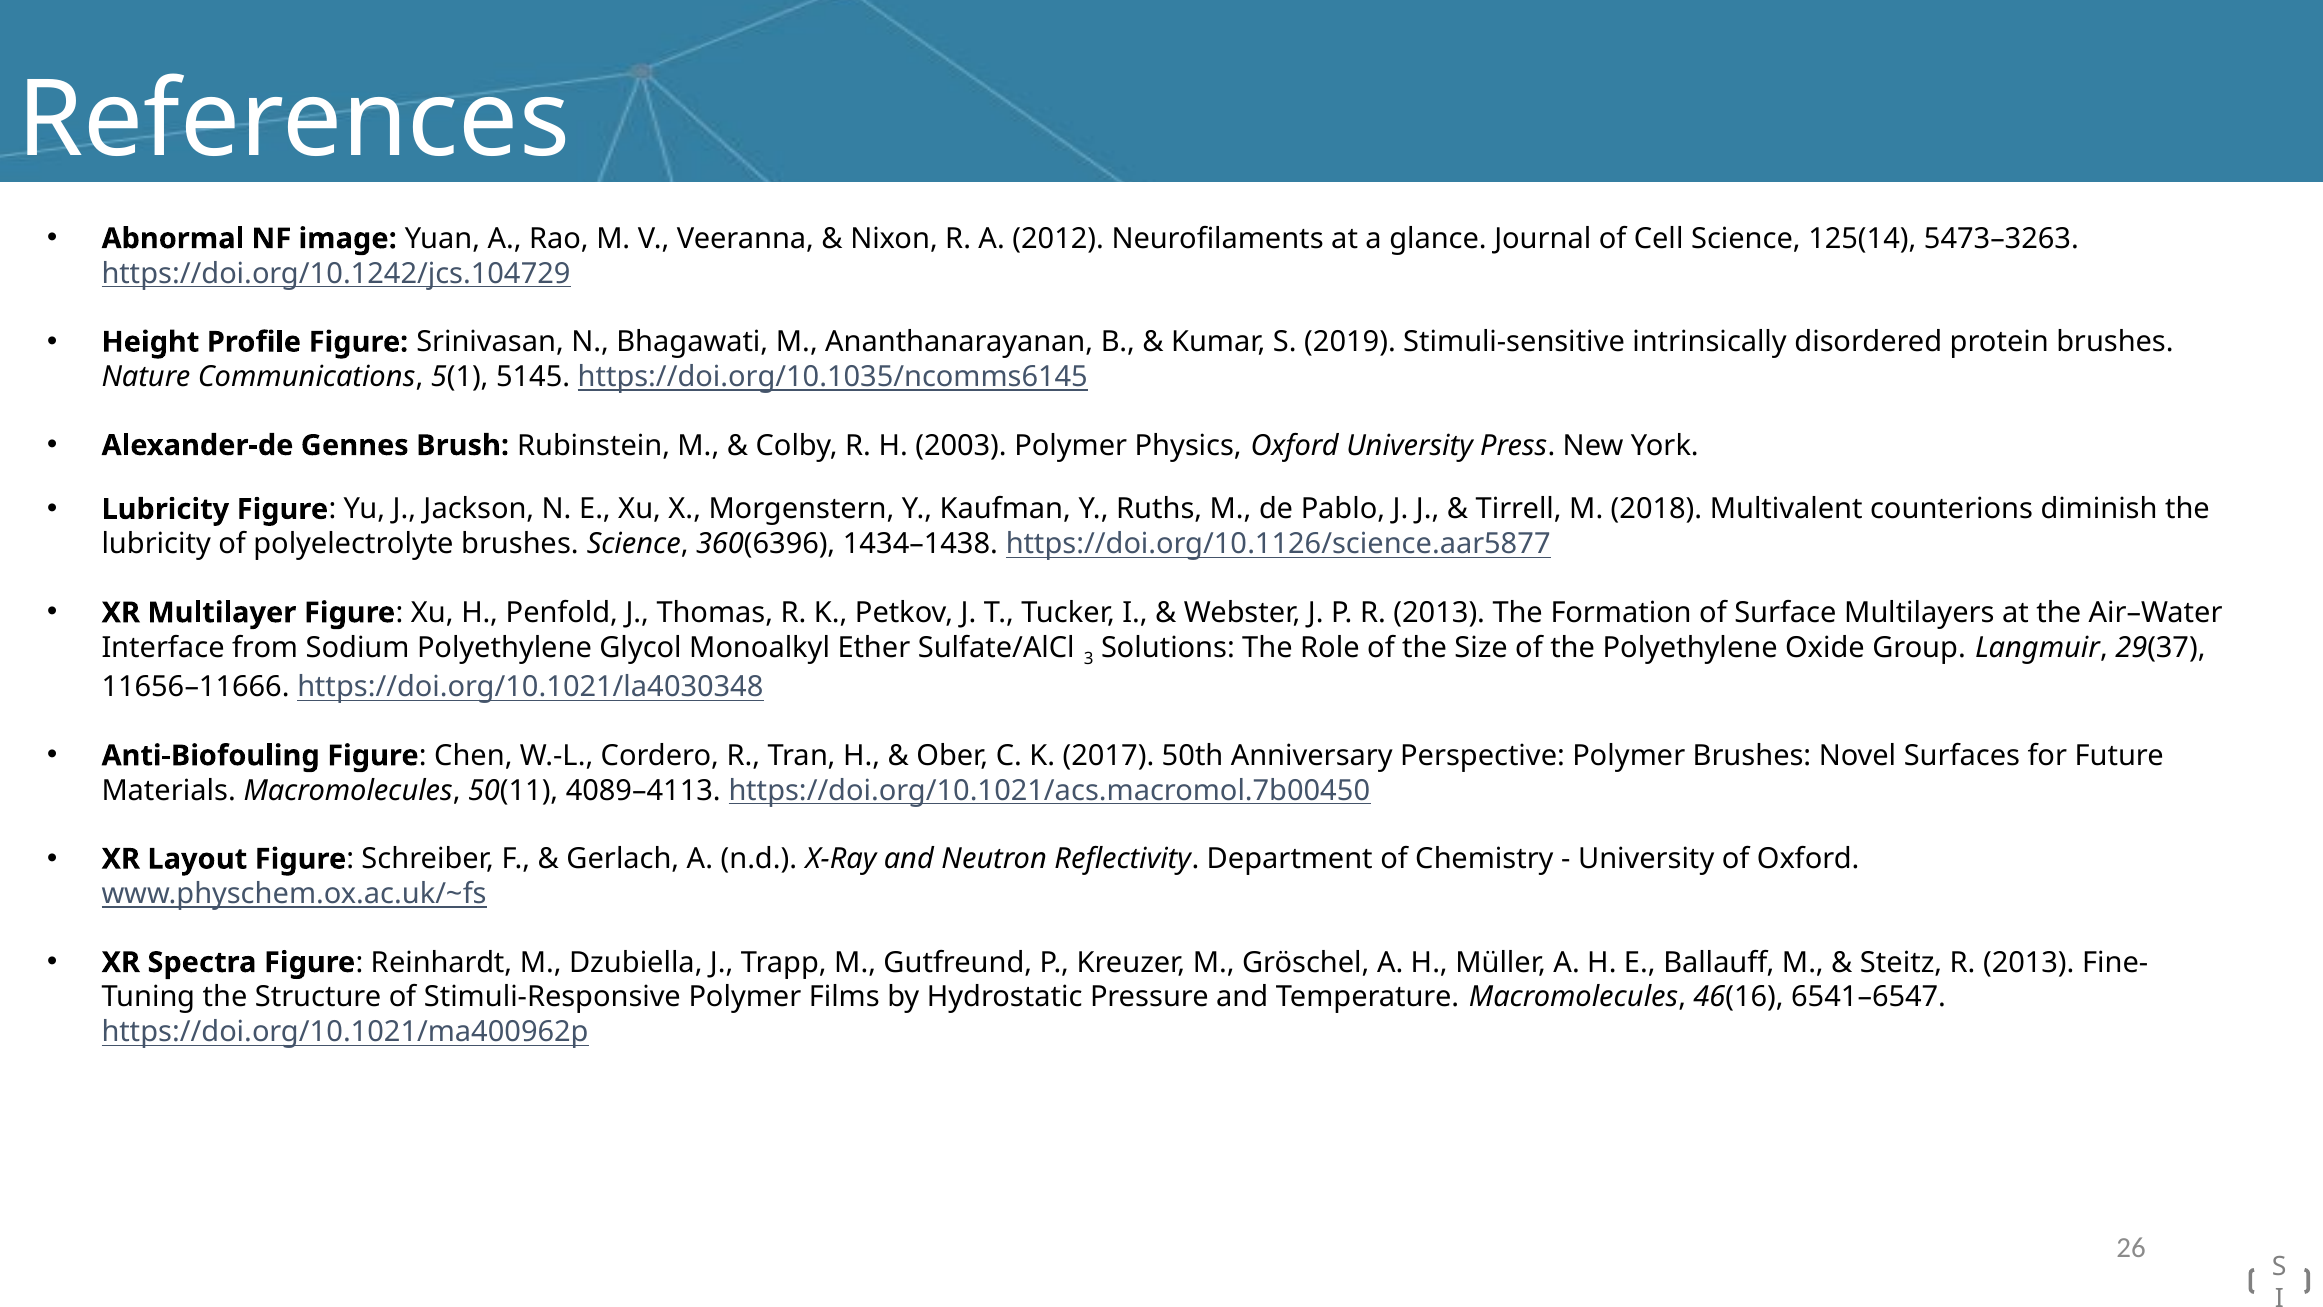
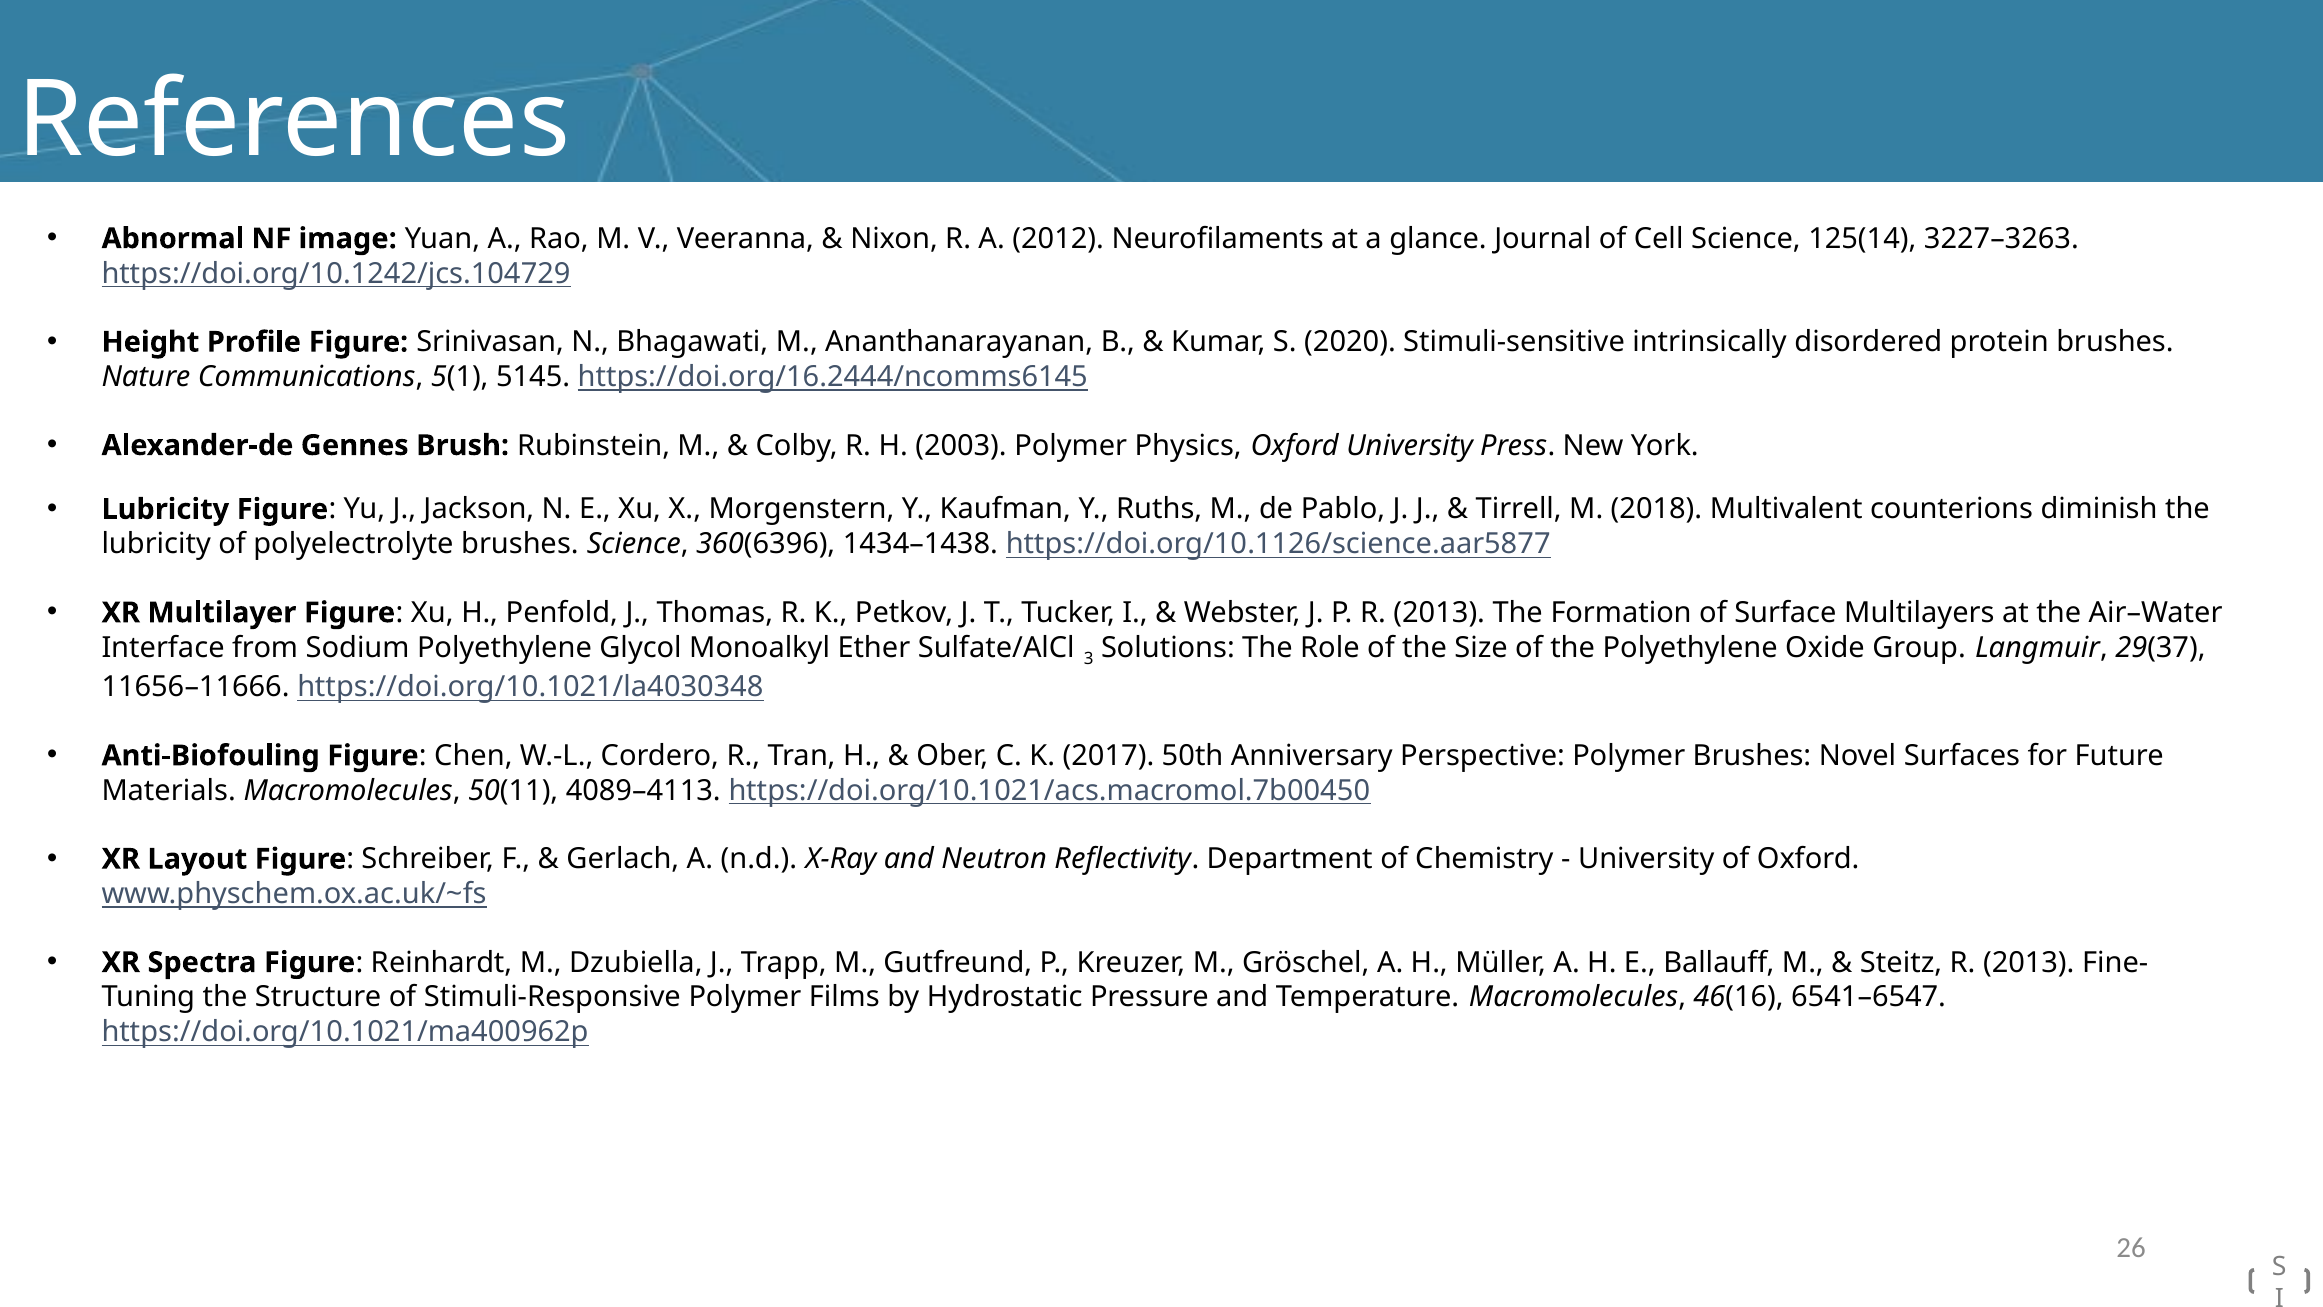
5473–3263: 5473–3263 -> 3227–3263 (2001, 239)
2019: 2019 -> 2020 (1350, 342)
https://doi.org/10.1035/ncomms6145: https://doi.org/10.1035/ncomms6145 -> https://doi.org/16.2444/ncomms6145 (833, 377)
